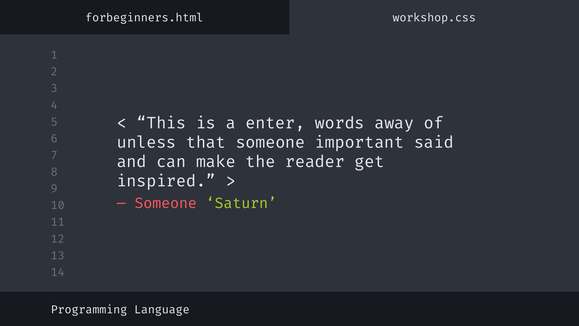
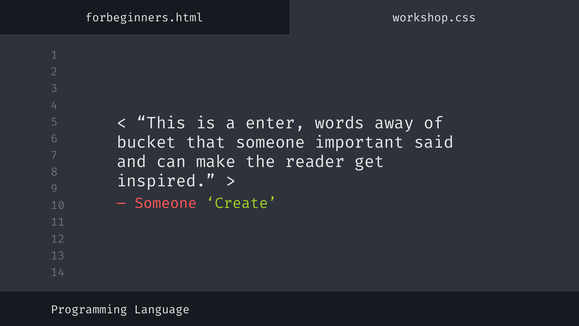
unless: unless -> bucket (146, 142)
Saturn: Saturn -> Create (241, 203)
